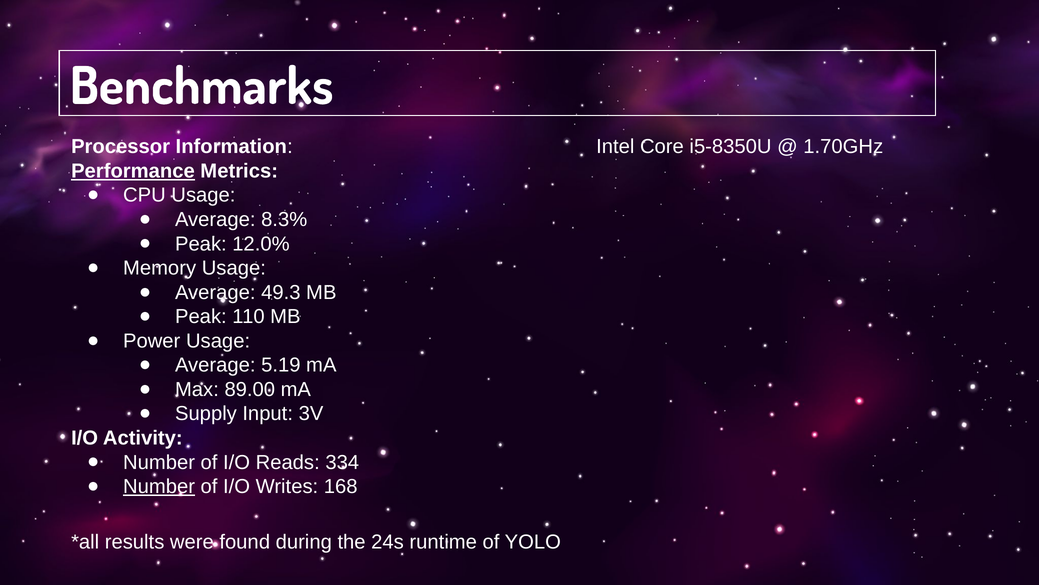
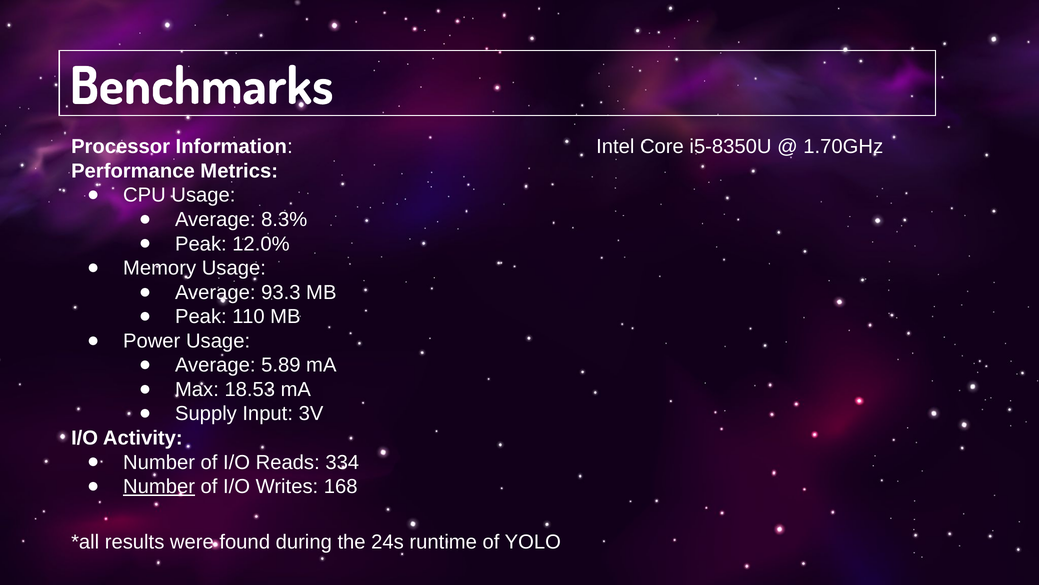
Performance underline: present -> none (133, 171)
49.3: 49.3 -> 93.3 (281, 292)
5.19: 5.19 -> 5.89 (281, 365)
89.00: 89.00 -> 18.53 (250, 389)
